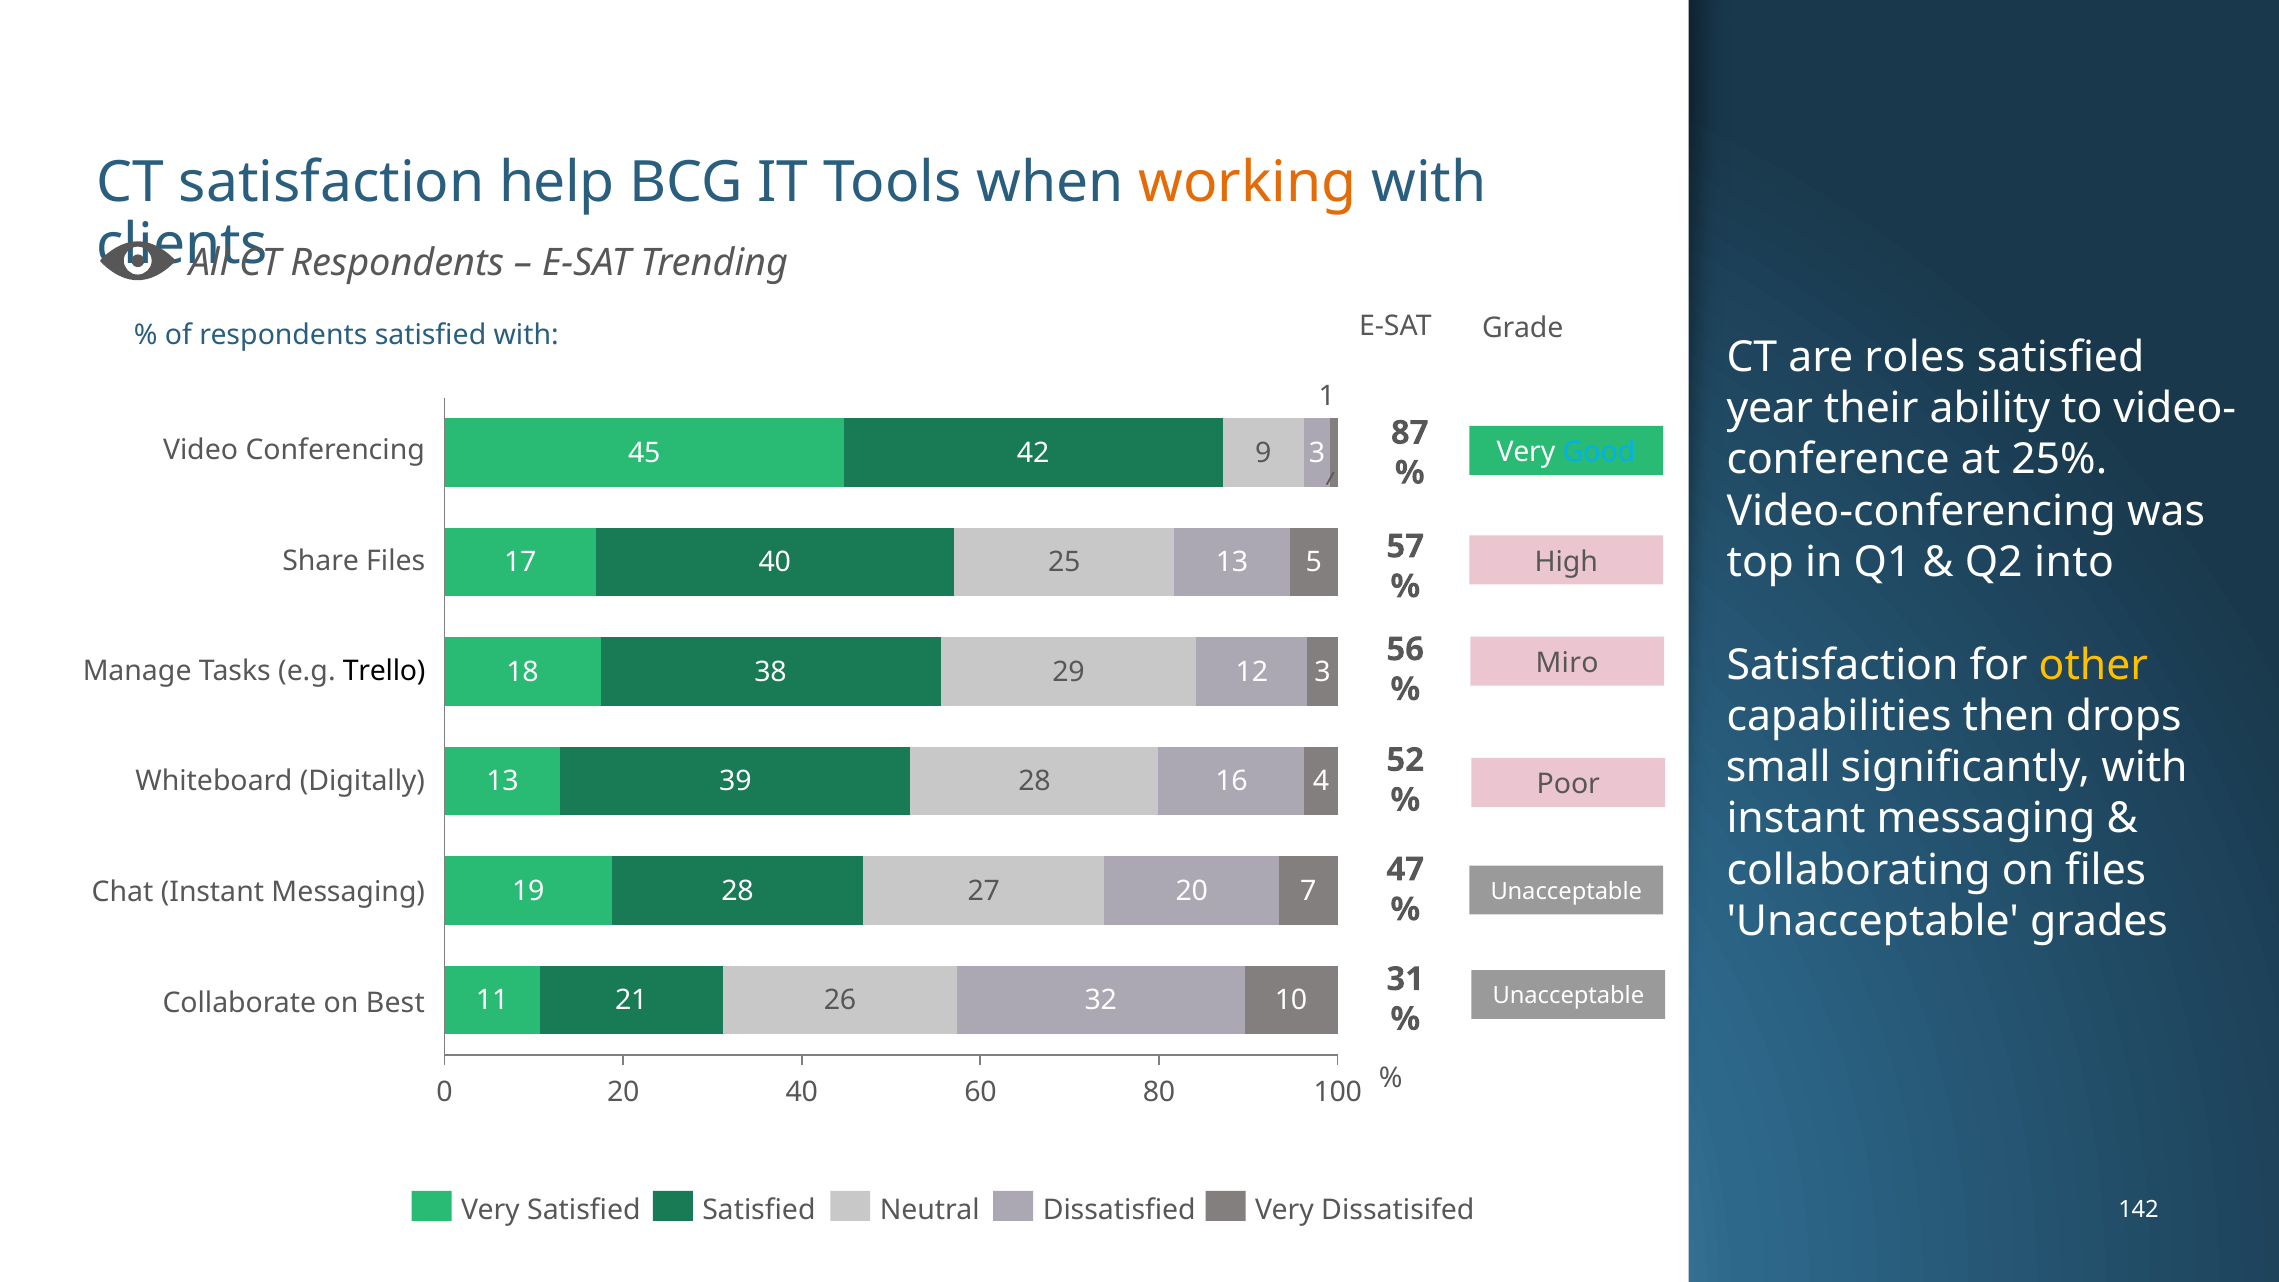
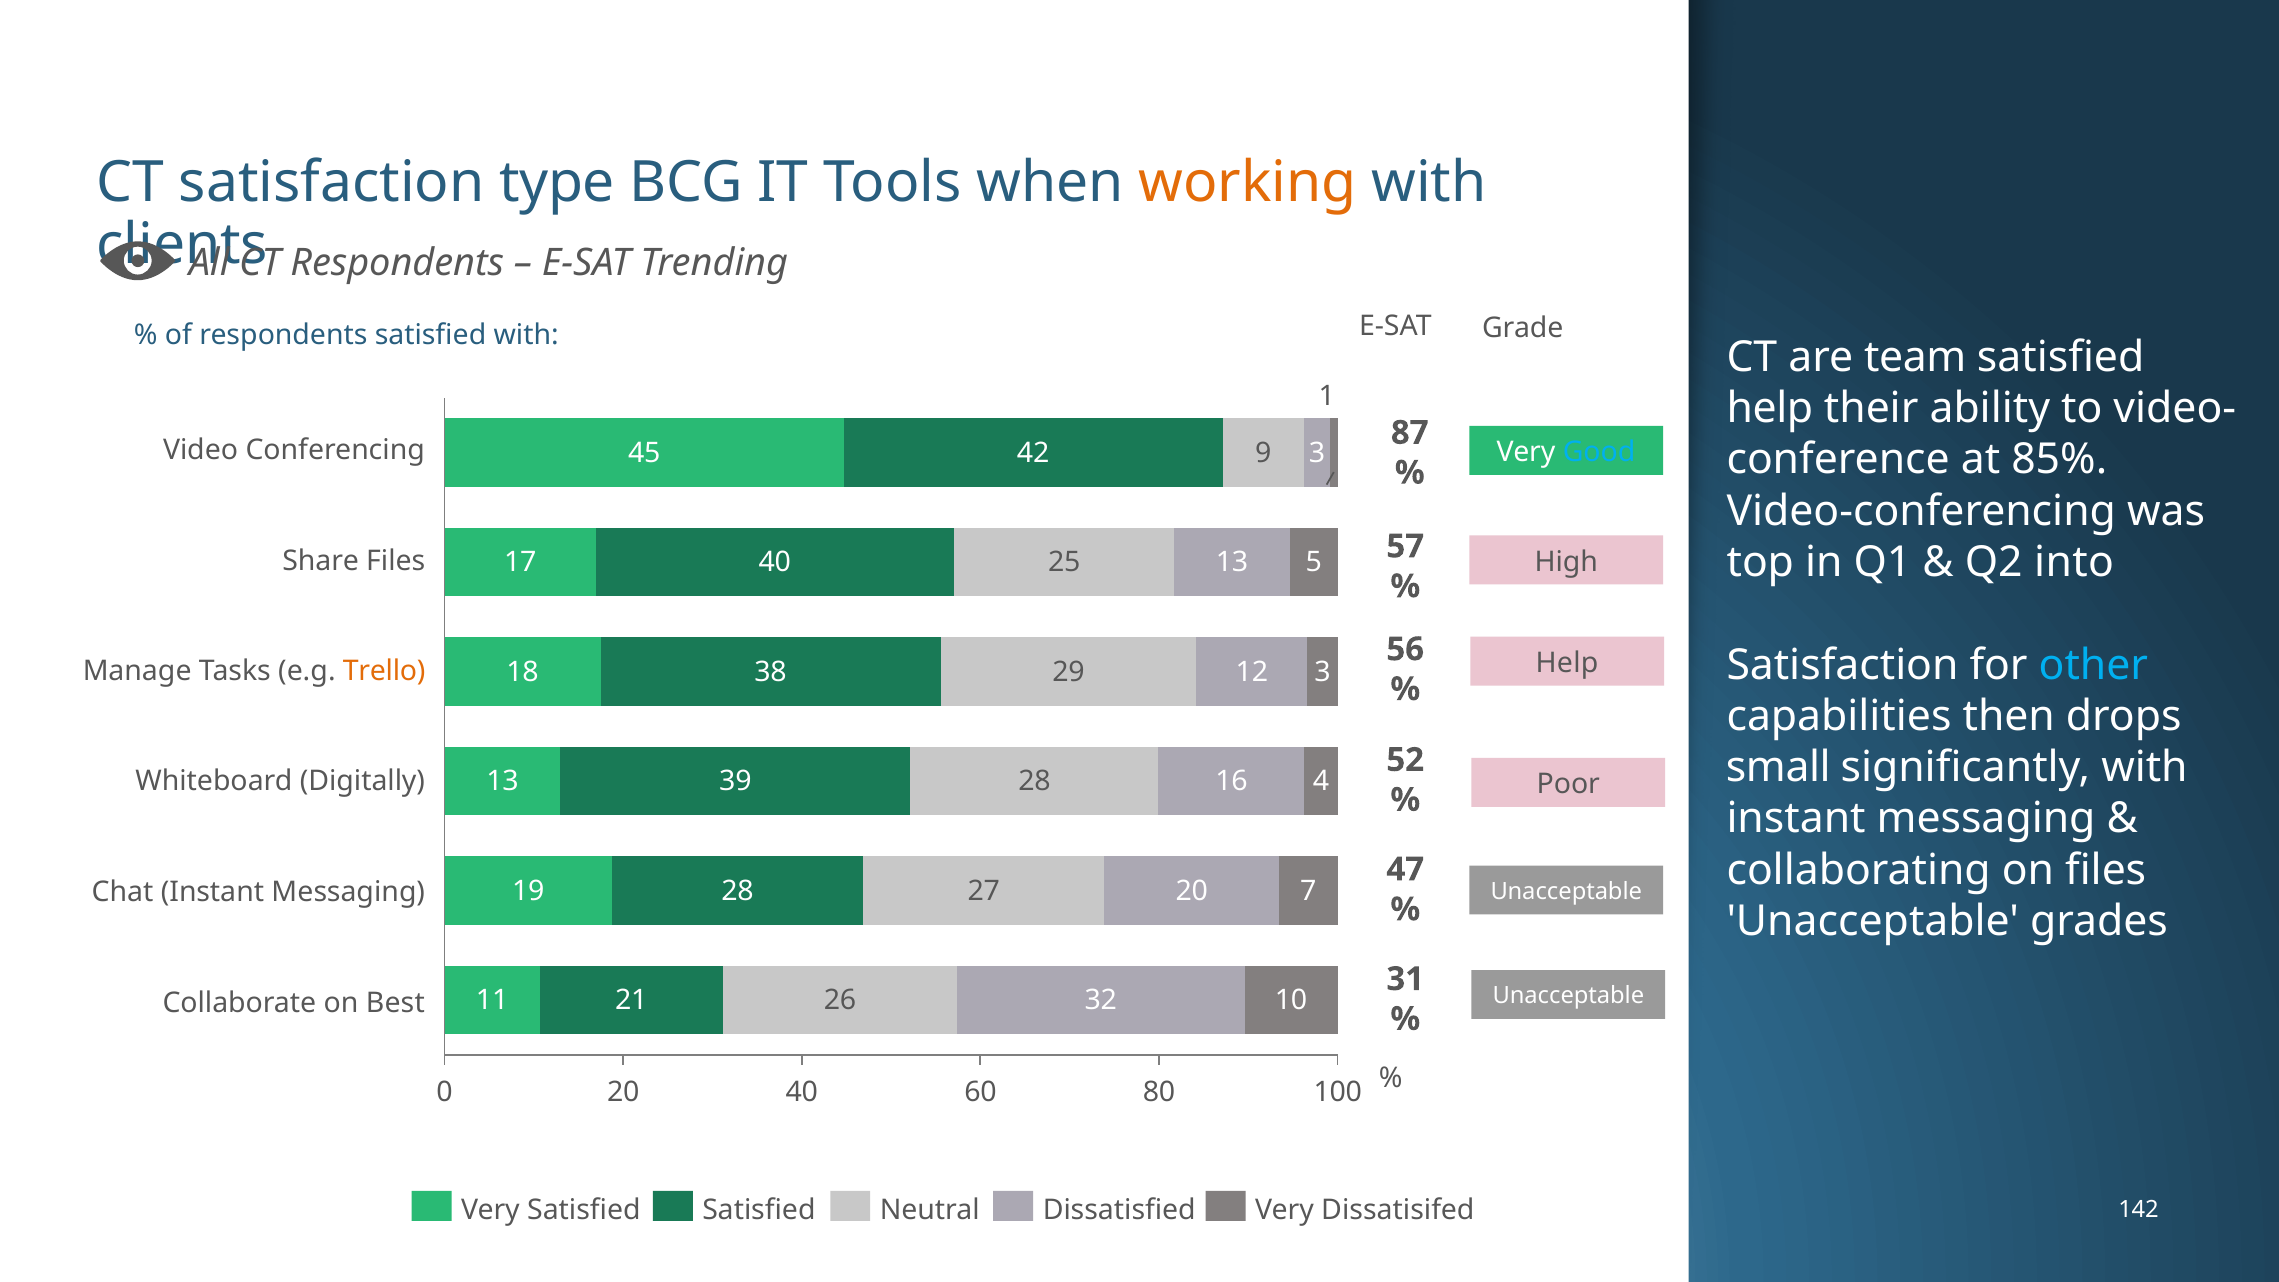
help: help -> type (557, 183)
roles: roles -> team (1915, 357)
year: year -> help (1770, 409)
25%: 25% -> 85% (2059, 460)
other colour: yellow -> light blue (2093, 665)
Miro: Miro -> Help (1567, 663)
Trello colour: black -> orange (384, 671)
